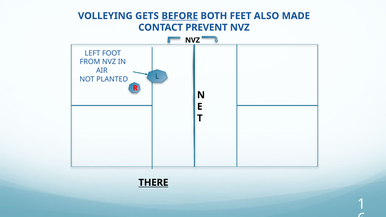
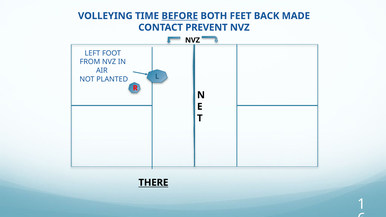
GETS: GETS -> TIME (147, 16)
ALSO: ALSO -> BACK (267, 16)
